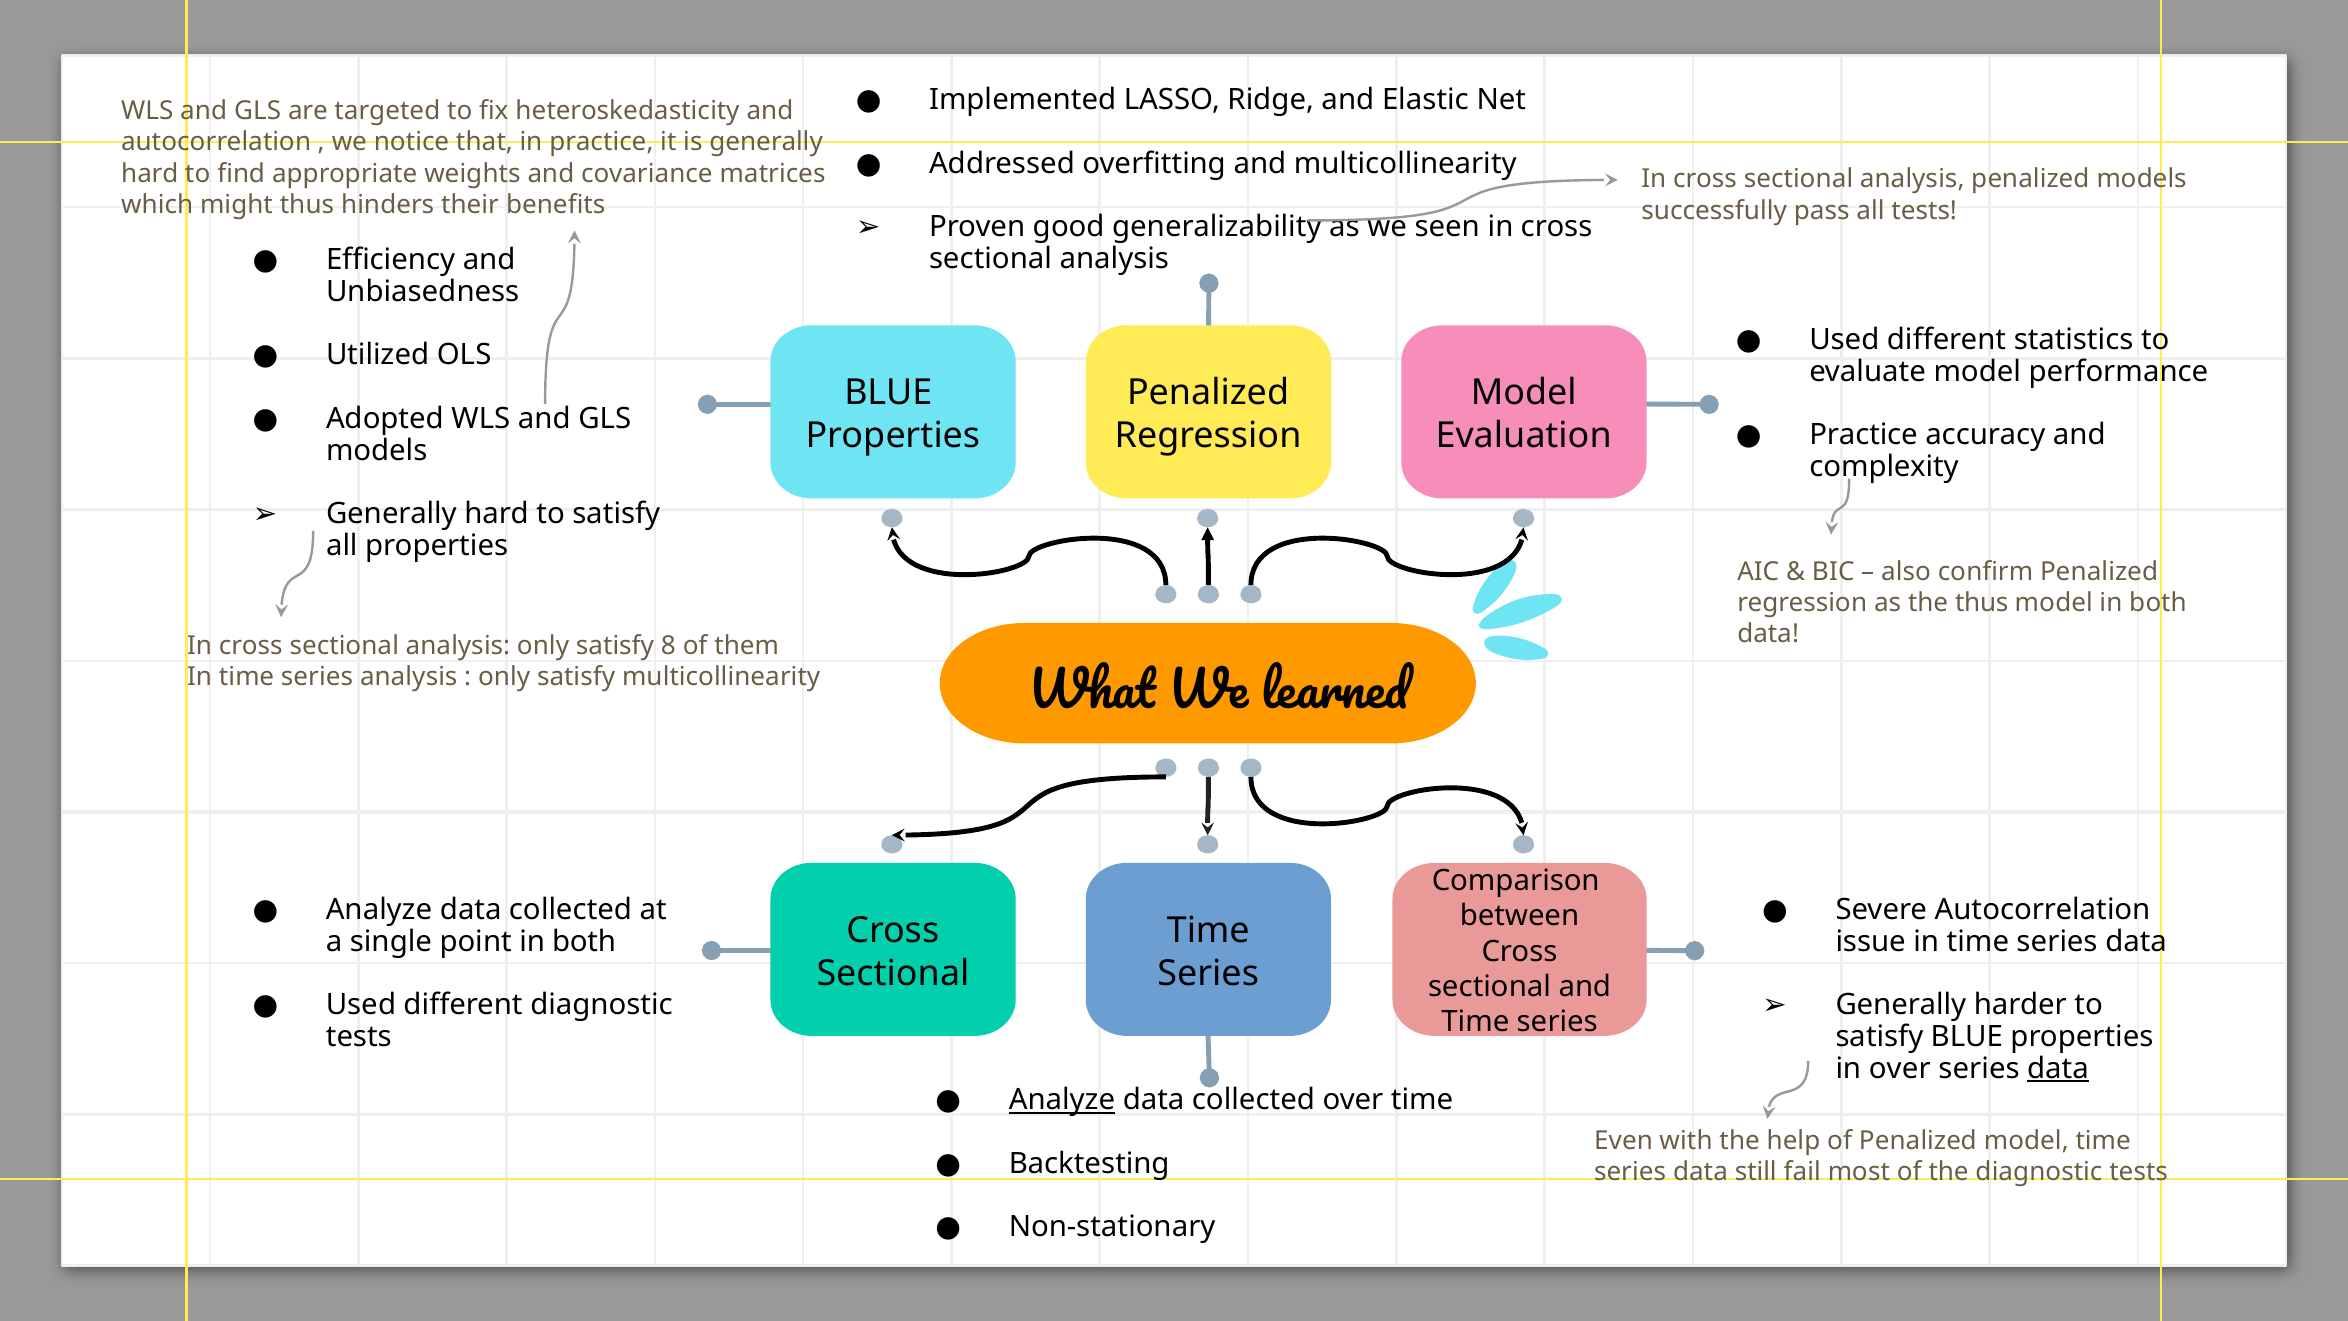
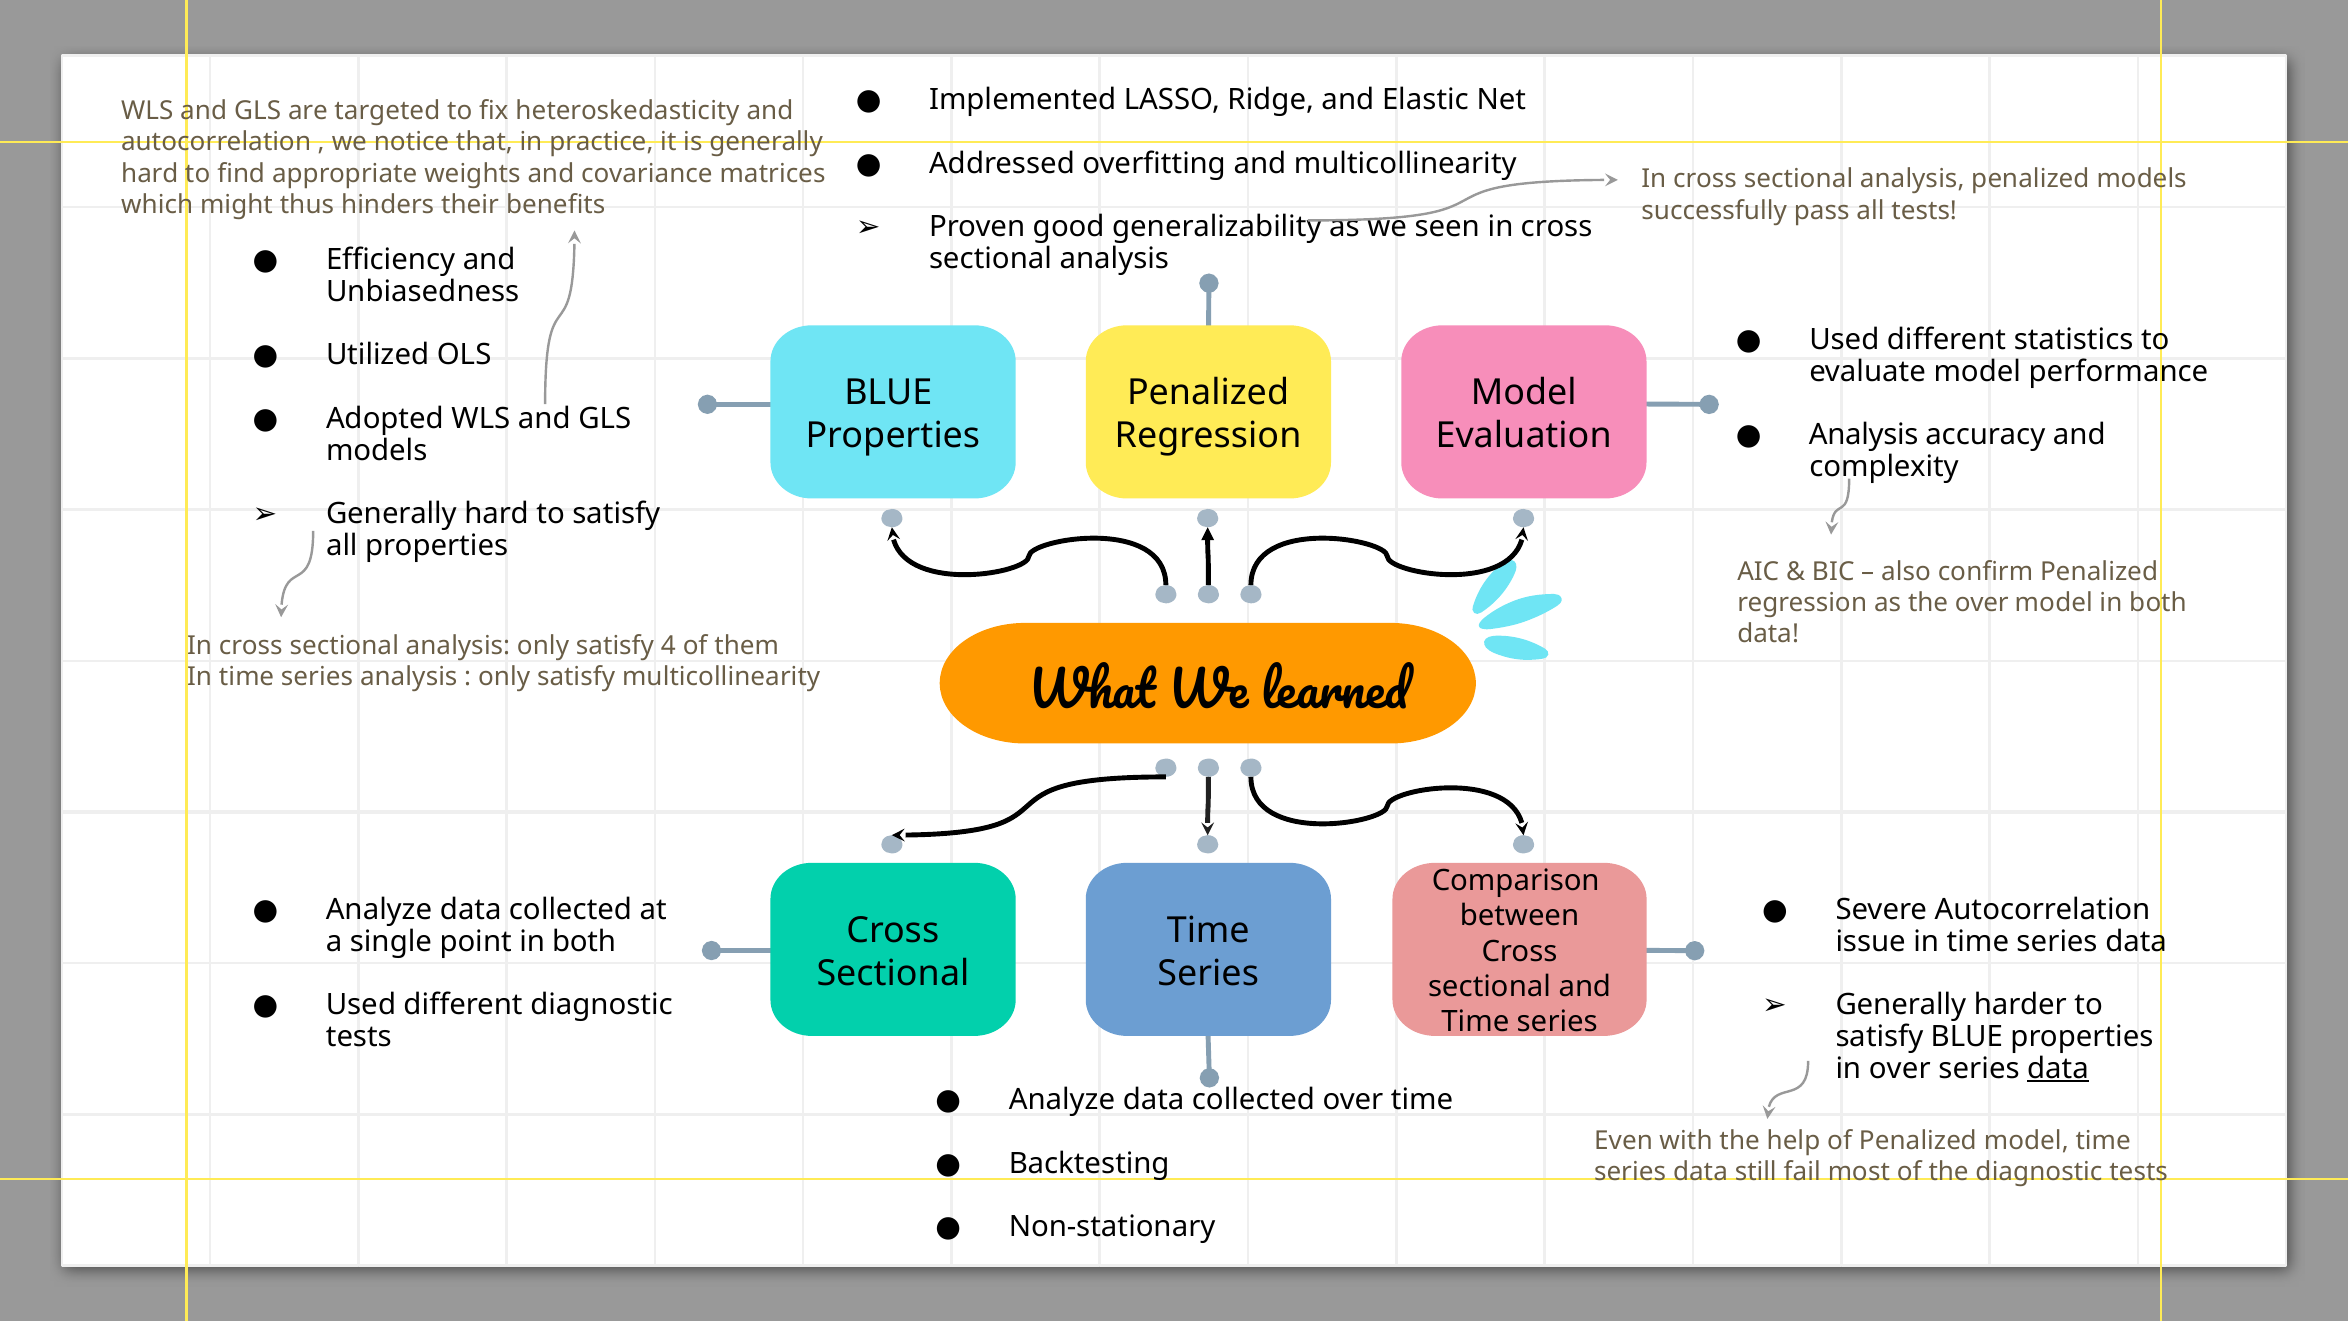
Practice: Practice -> Analysis (1864, 435)
the thus: thus -> over (1982, 603)
8: 8 -> 4 (668, 646)
Analyze underline: present -> none (1062, 1100)
